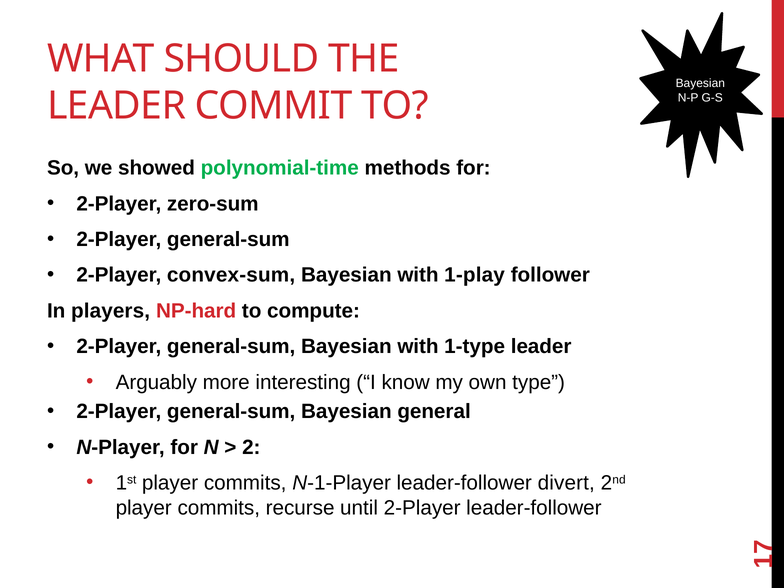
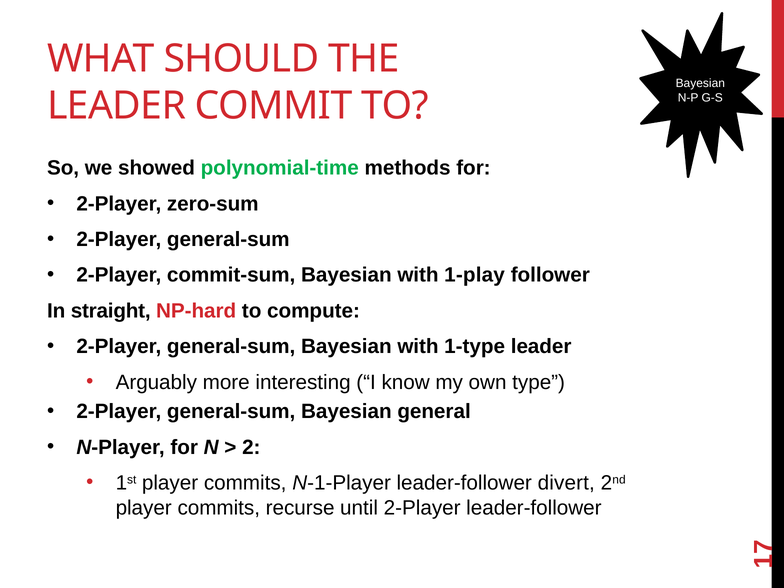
convex-sum: convex-sum -> commit-sum (231, 275)
players: players -> straight (111, 311)
